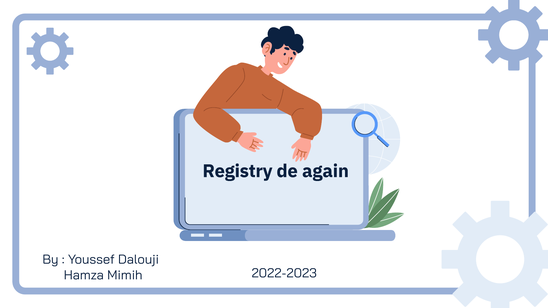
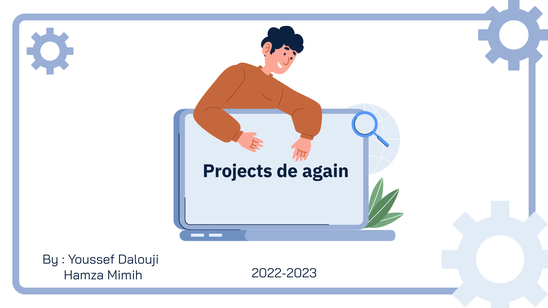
Registry: Registry -> Projects (237, 171)
